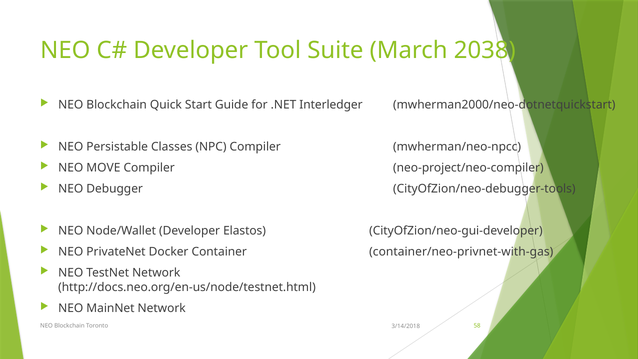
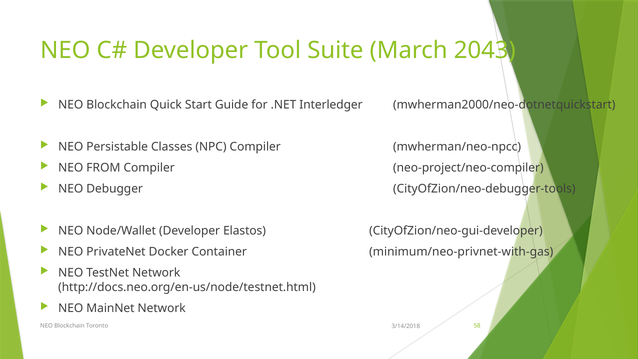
2038: 2038 -> 2043 (485, 50)
MOVE: MOVE -> FROM (103, 168)
container/neo-privnet-with-gas: container/neo-privnet-with-gas -> minimum/neo-privnet-with-gas (461, 252)
